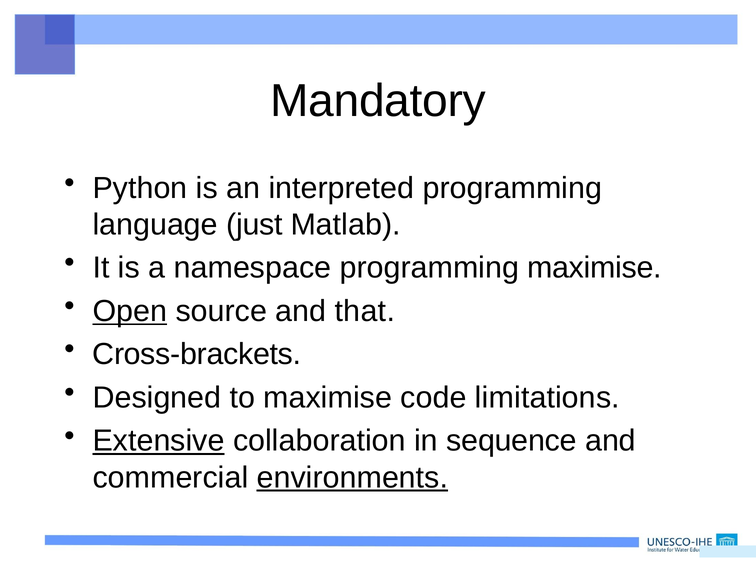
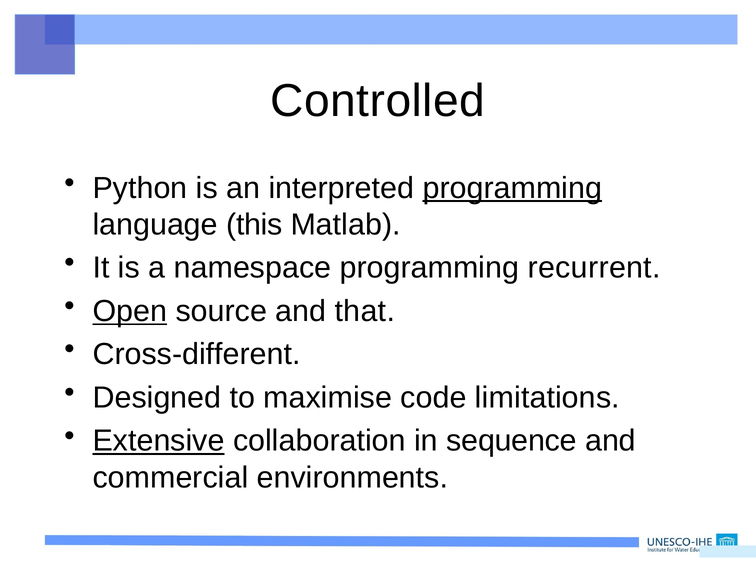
Mandatory: Mandatory -> Controlled (378, 101)
programming underline: none -> present (512, 188)
just: just -> this (254, 225)
programming maximise: maximise -> recurrent (594, 268)
Cross-brackets: Cross-brackets -> Cross-different (197, 354)
environments underline: present -> none (352, 477)
